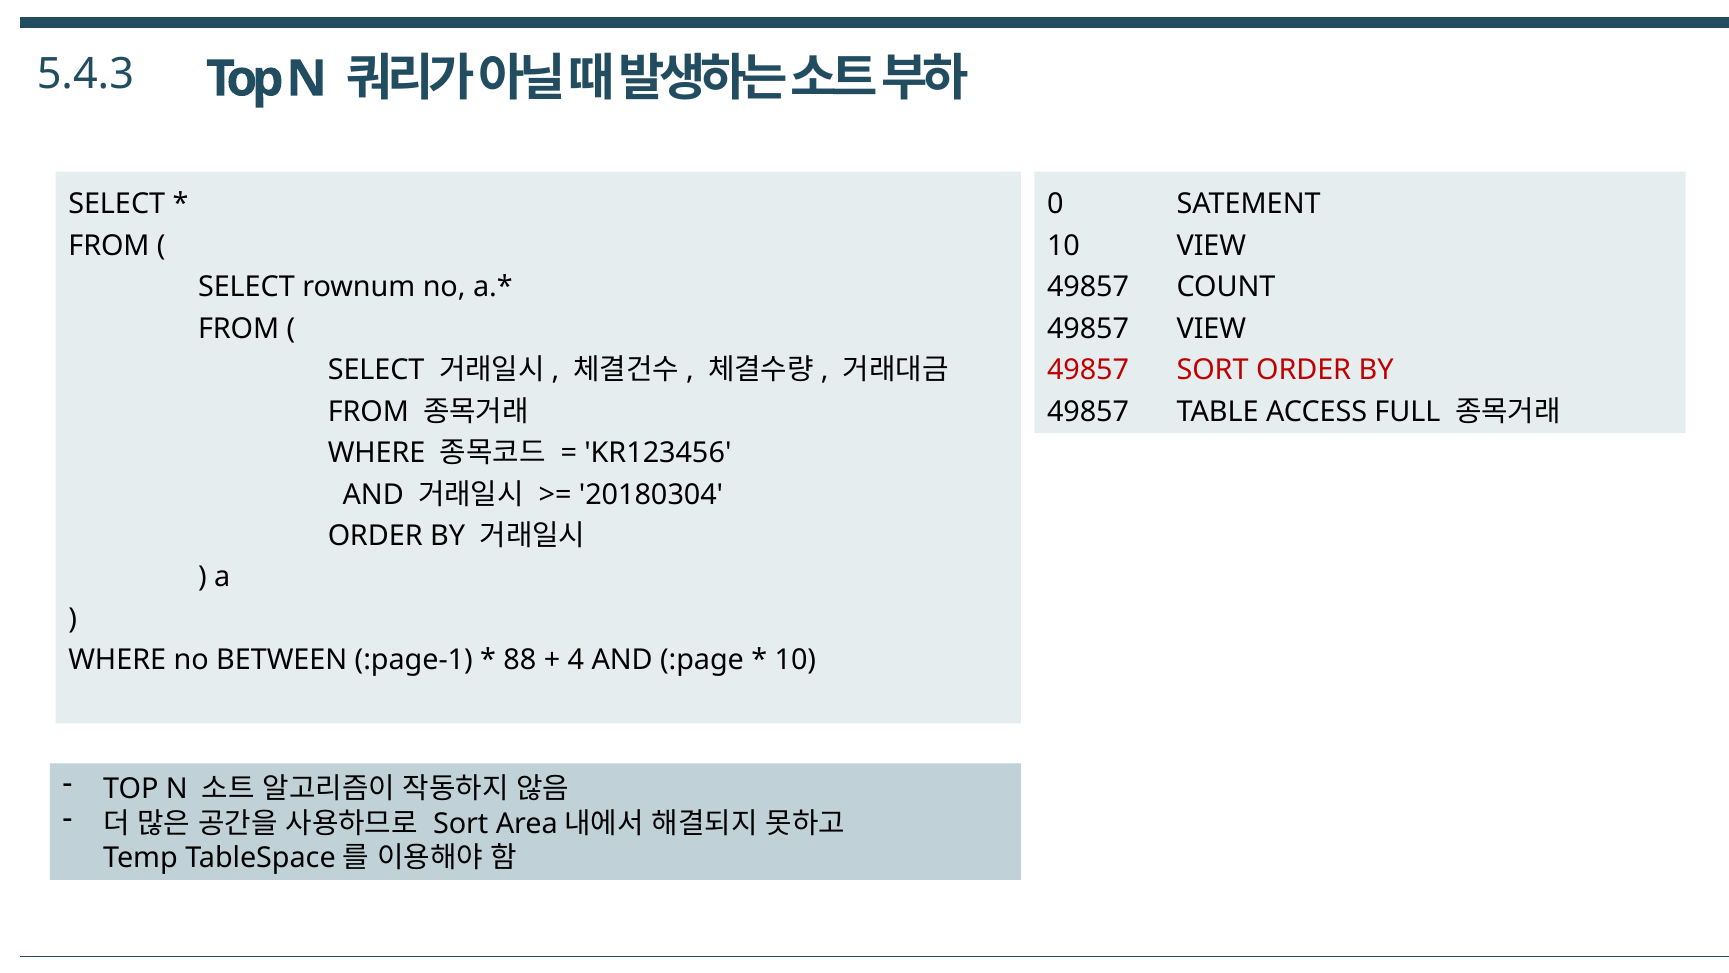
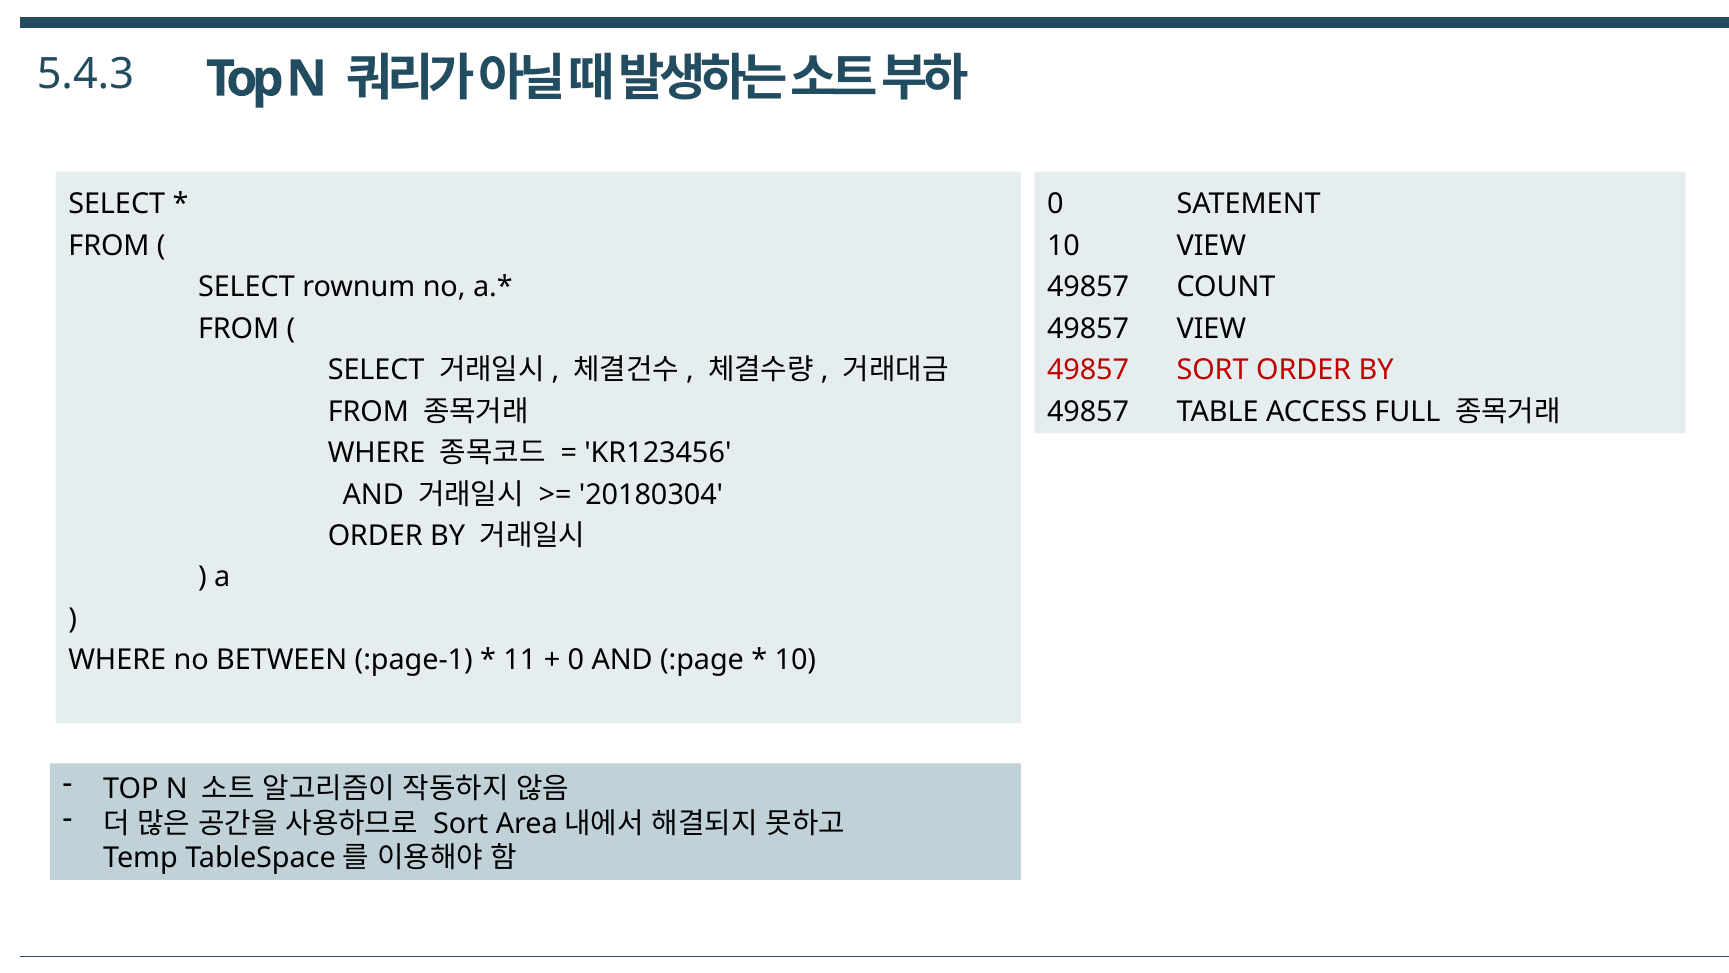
88: 88 -> 11 (520, 660)
4: 4 -> 0 (576, 660)
